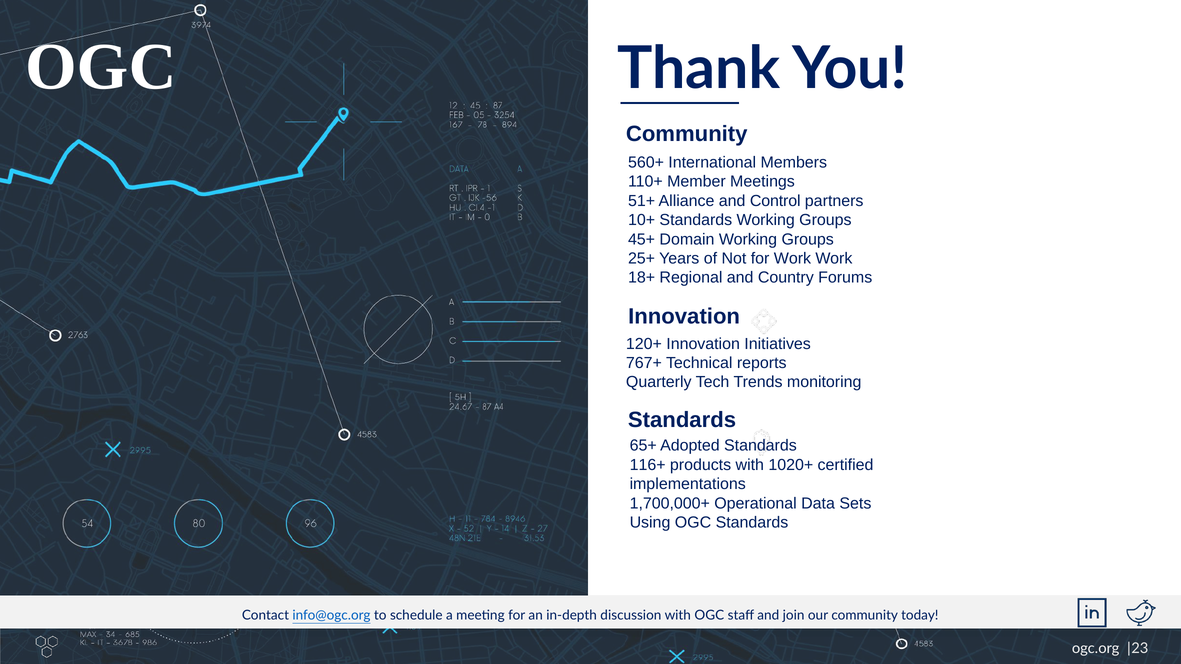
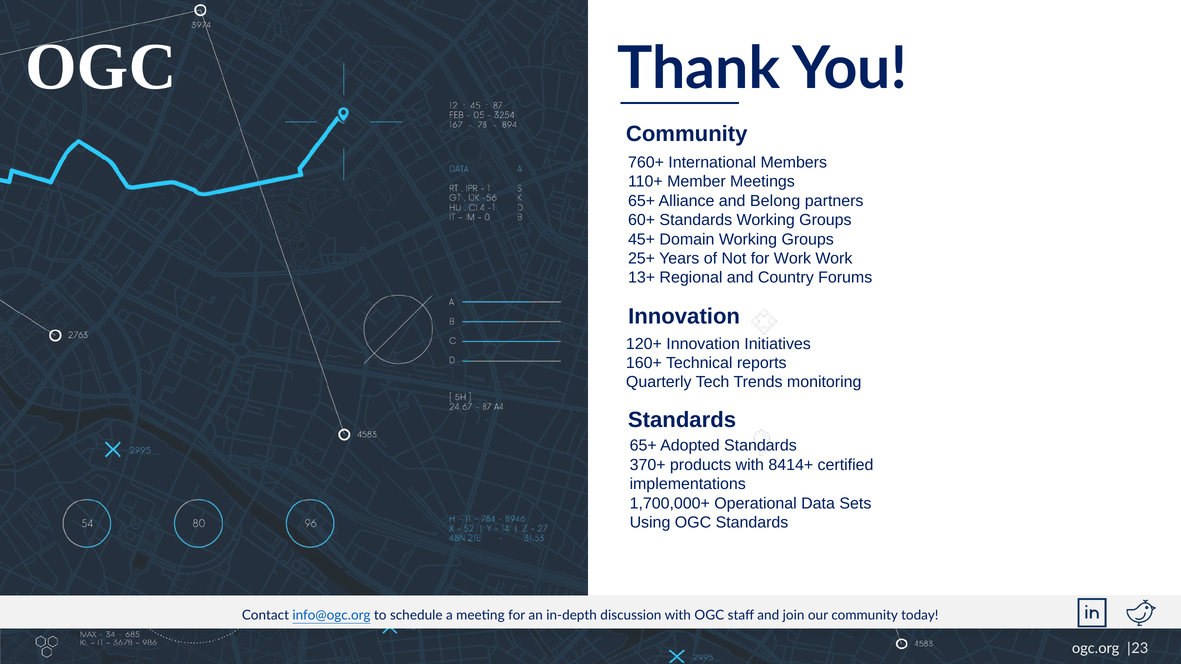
560+: 560+ -> 760+ (646, 163)
51+: 51+ -> 65+ (642, 201)
Control: Control -> Belong (775, 201)
10+: 10+ -> 60+ (642, 220)
18+: 18+ -> 13+ (642, 278)
767+: 767+ -> 160+ (644, 363)
116+: 116+ -> 370+ (648, 465)
1020+: 1020+ -> 8414+ (791, 465)
